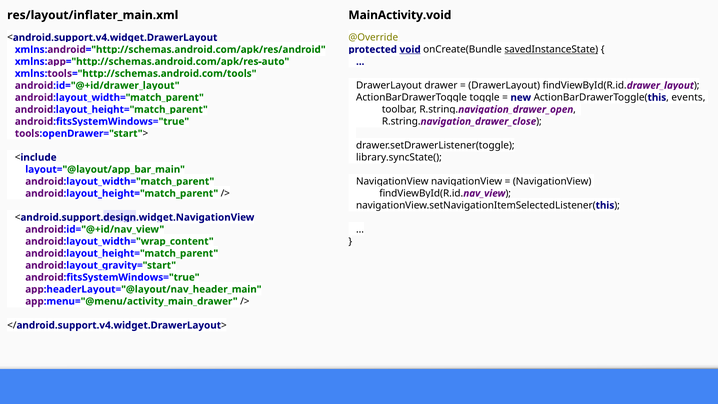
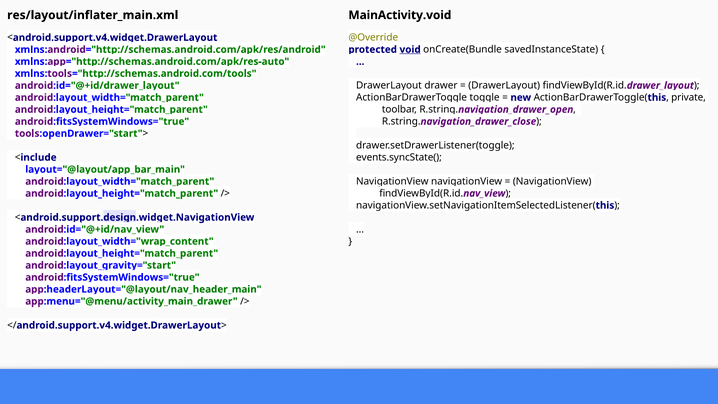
savedInstanceState underline: present -> none (551, 50)
events: events -> private (689, 97)
library.syncState(: library.syncState( -> events.syncState( (399, 157)
